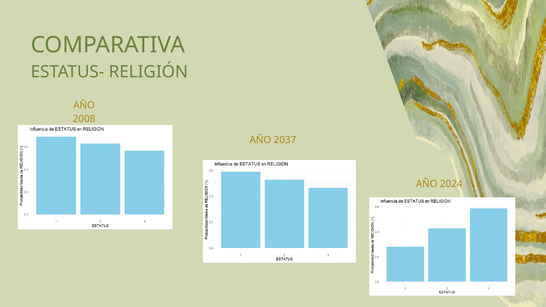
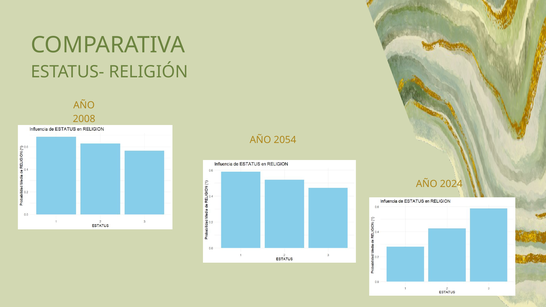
2037: 2037 -> 2054 (285, 140)
